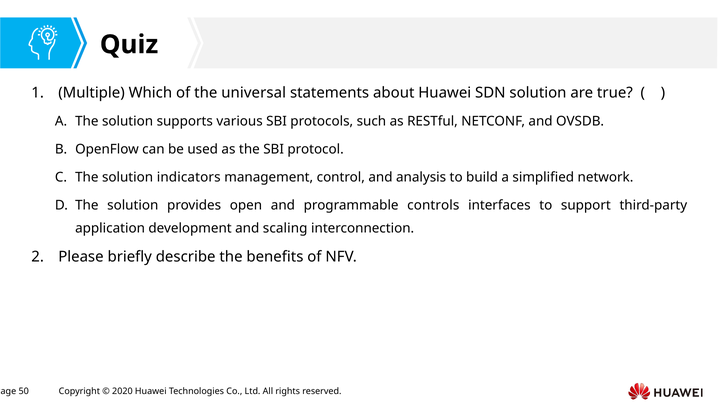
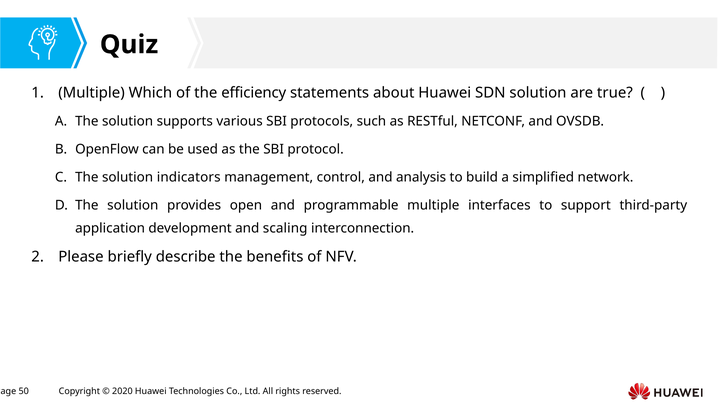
universal: universal -> efficiency (254, 93)
programmable controls: controls -> multiple (433, 205)
